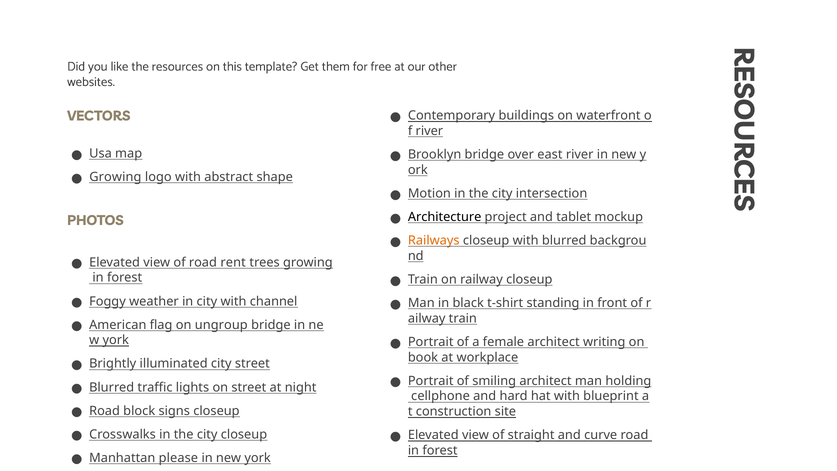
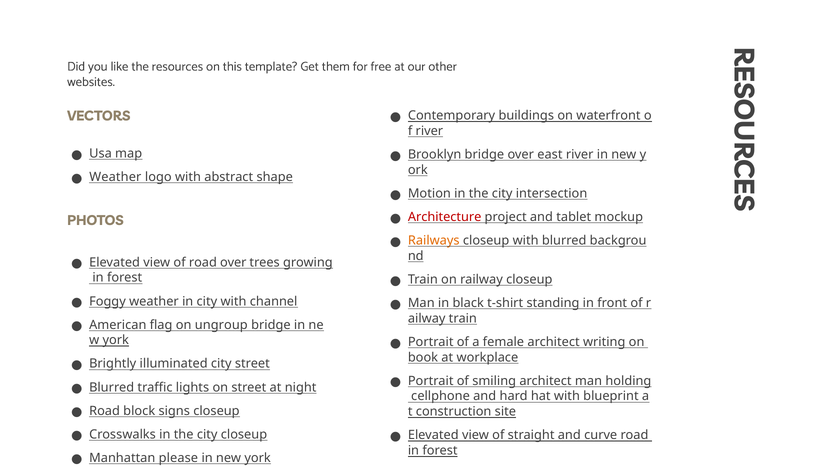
Growing: Growing -> Weather (115, 177)
Architecture colour: black -> red (445, 217)
road rent: rent -> over (233, 262)
